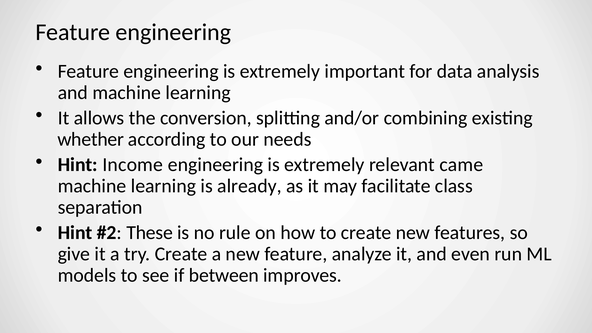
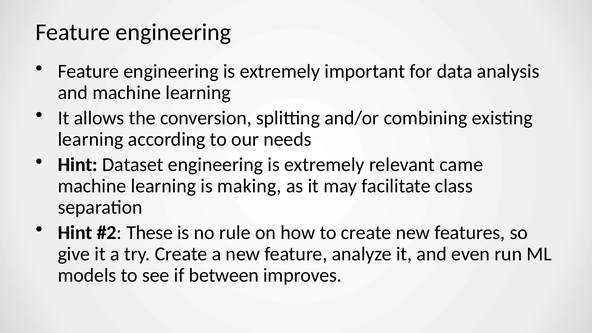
whether: whether -> learning (91, 139)
Income: Income -> Dataset (133, 165)
already: already -> making (249, 186)
